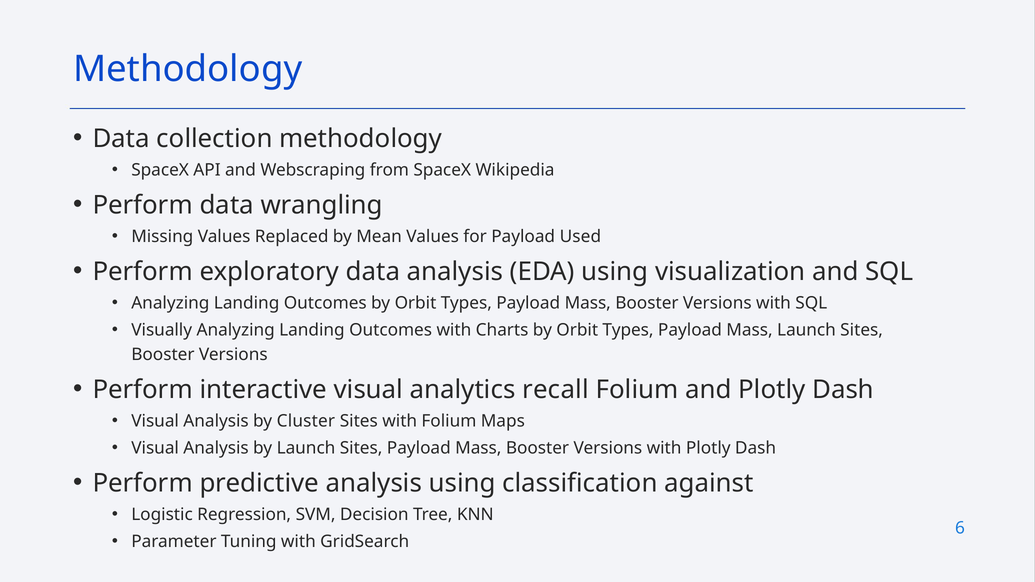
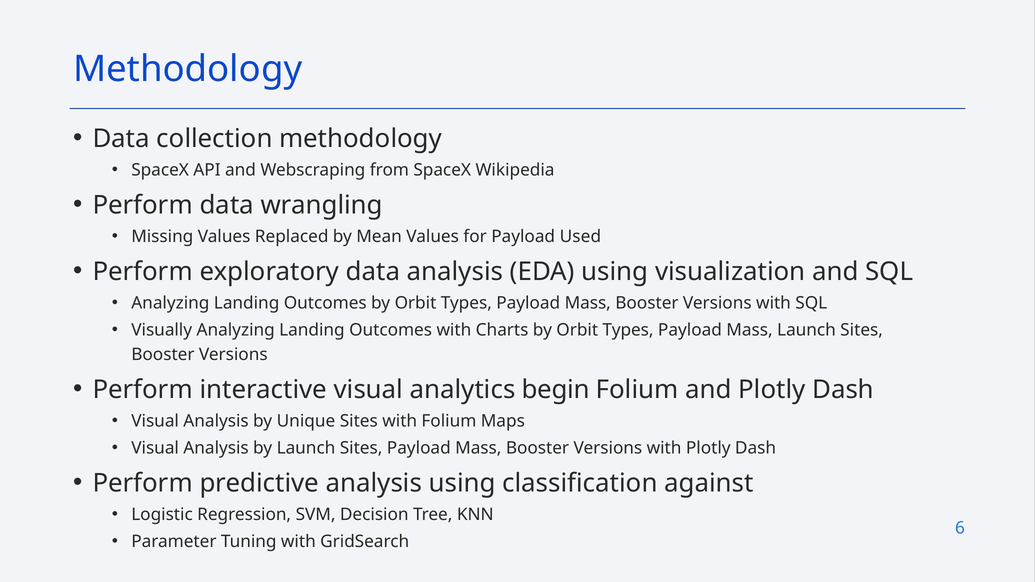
recall: recall -> begin (556, 390)
Cluster: Cluster -> Unique (306, 421)
